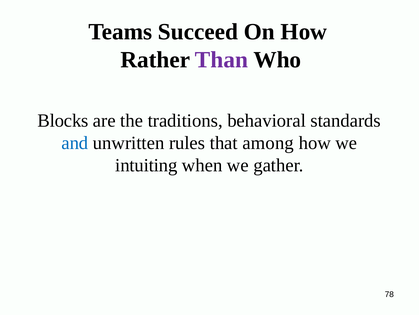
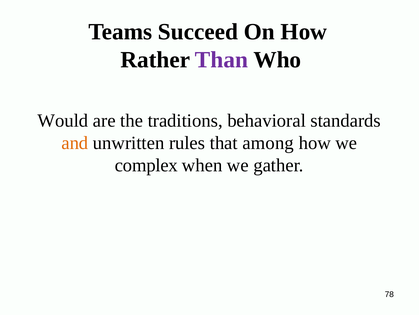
Blocks: Blocks -> Would (63, 120)
and colour: blue -> orange (75, 143)
intuiting: intuiting -> complex (146, 165)
